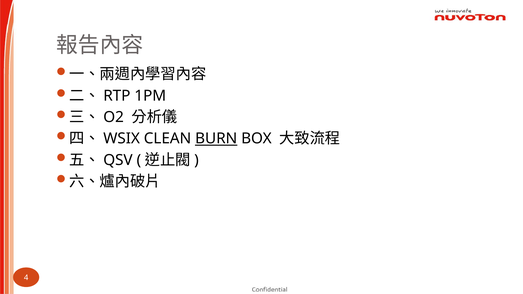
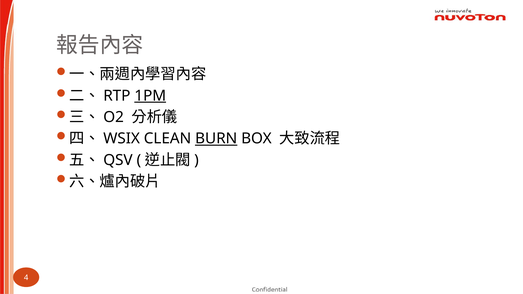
1PM underline: none -> present (150, 96)
